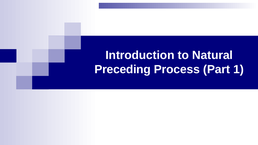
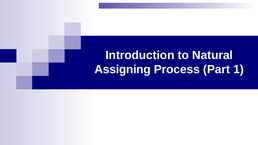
Preceding: Preceding -> Assigning (123, 69)
